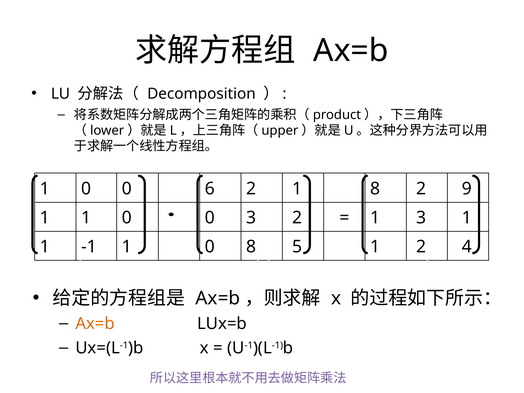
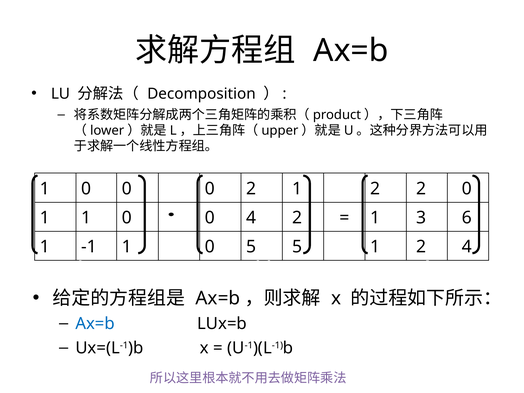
0 0 6: 6 -> 0 (210, 189)
2 1 8: 8 -> 2 (375, 189)
2 9: 9 -> 0 (467, 189)
0 3: 3 -> 4 (251, 218)
3 1: 1 -> 6 (467, 218)
0 8: 8 -> 5 (251, 247)
Ax=b colour: orange -> blue (95, 324)
